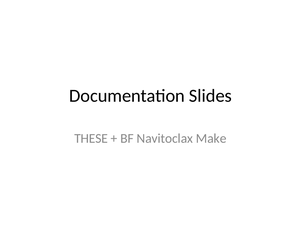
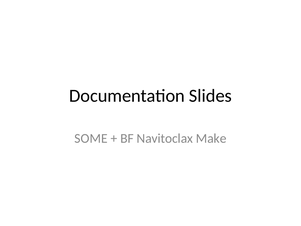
THESE: THESE -> SOME (91, 138)
